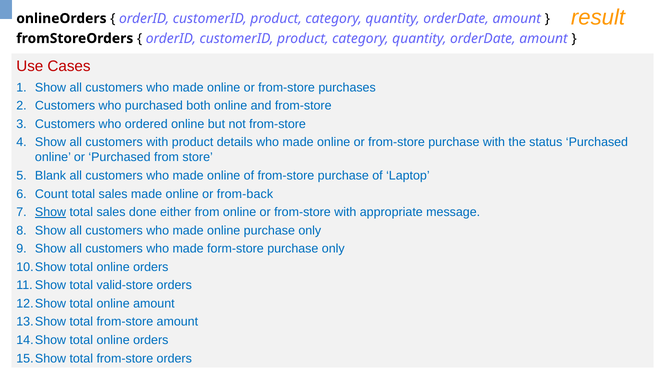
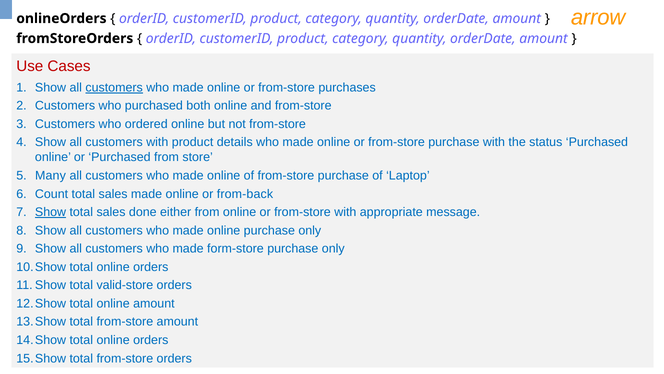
result: result -> arrow (598, 17)
customers underline: none -> present (114, 87)
Blank: Blank -> Many (50, 175)
